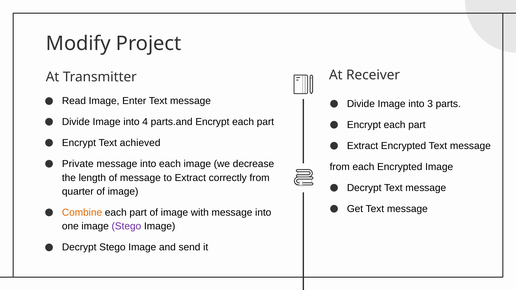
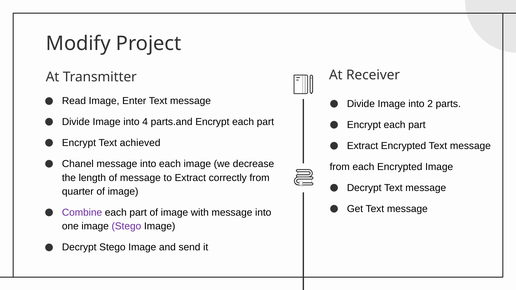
3: 3 -> 2 (430, 104)
Private: Private -> Chanel (78, 164)
Combine colour: orange -> purple (82, 213)
